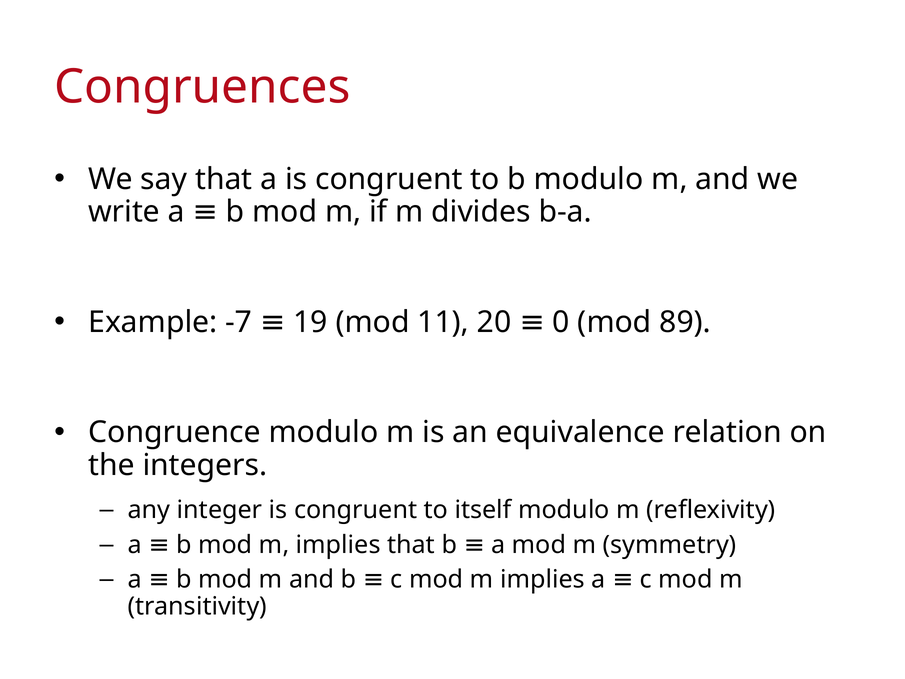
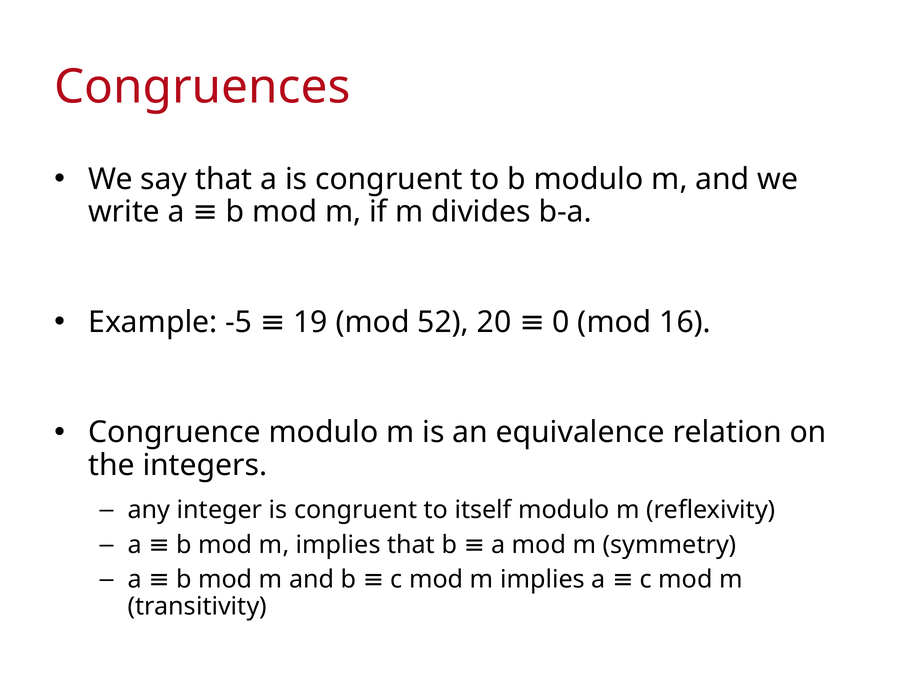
-7: -7 -> -5 (239, 322)
11: 11 -> 52 (443, 322)
89: 89 -> 16 (685, 322)
